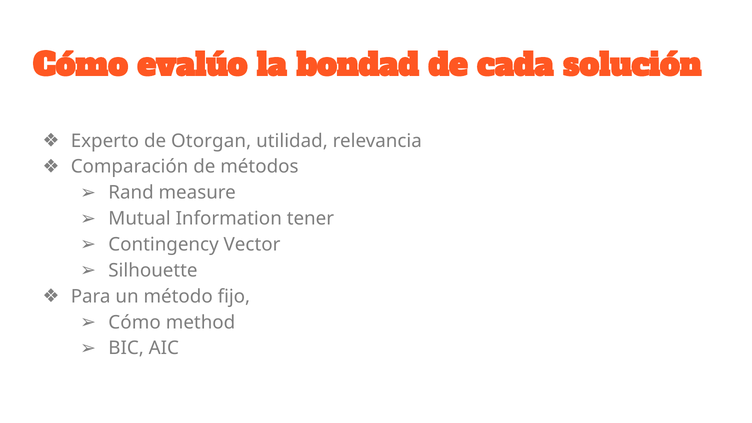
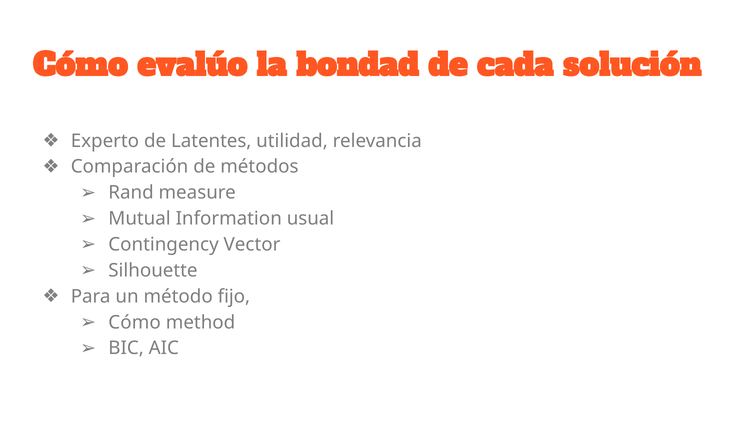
Otorgan: Otorgan -> Latentes (211, 141)
tener: tener -> usual (310, 219)
